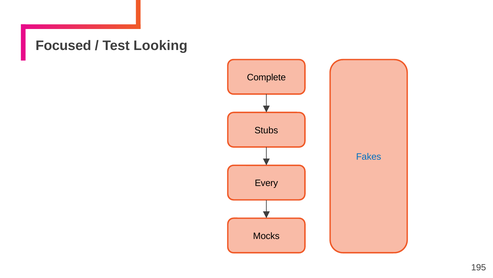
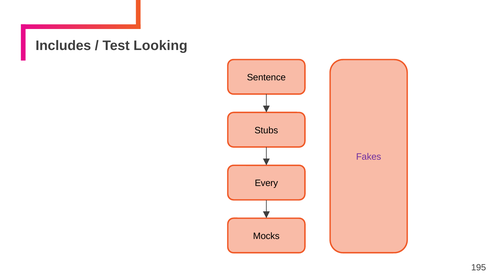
Focused: Focused -> Includes (63, 45)
Complete: Complete -> Sentence (266, 77)
Fakes colour: blue -> purple (369, 156)
